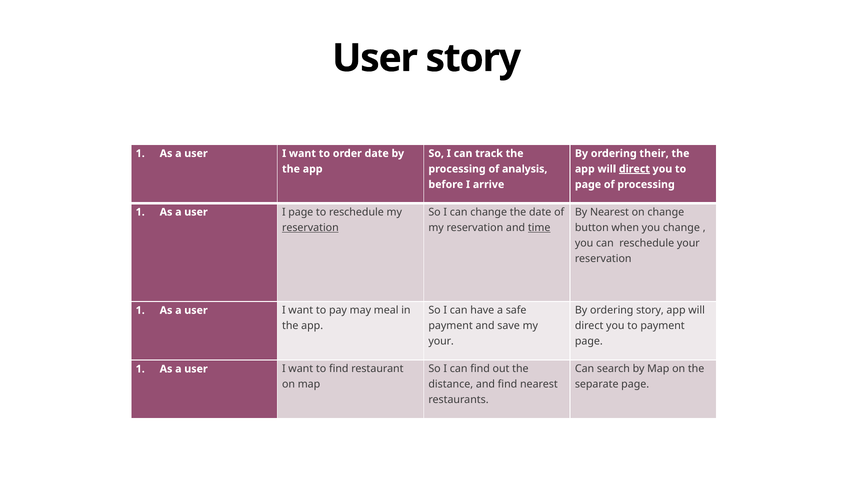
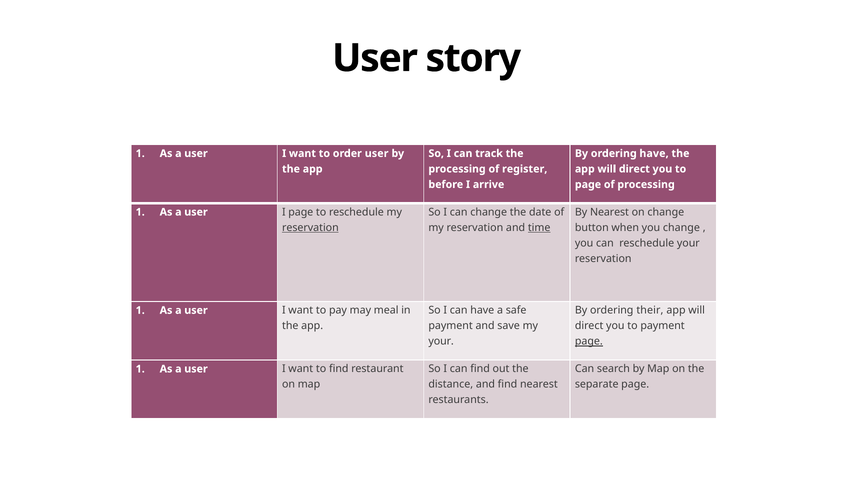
order date: date -> user (377, 153)
ordering their: their -> have (654, 153)
analysis: analysis -> register (525, 169)
direct underline: present -> none (634, 169)
ordering story: story -> their (650, 310)
page underline: none -> present (589, 341)
